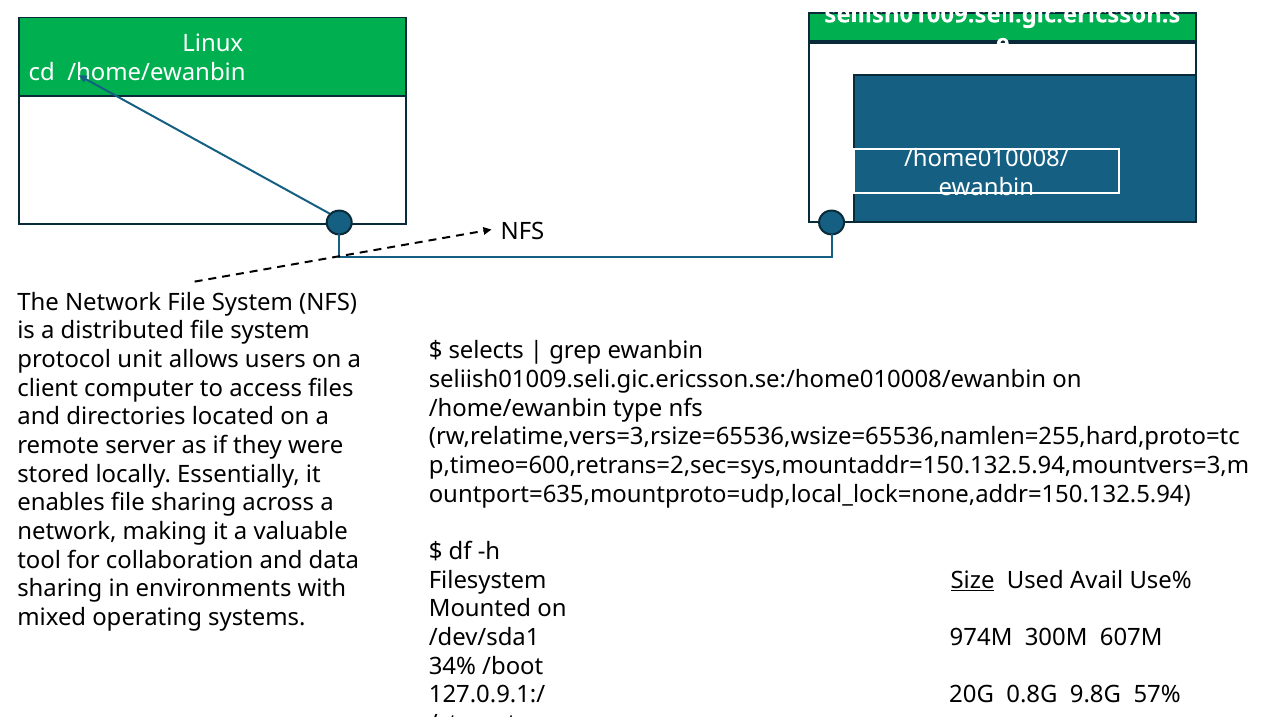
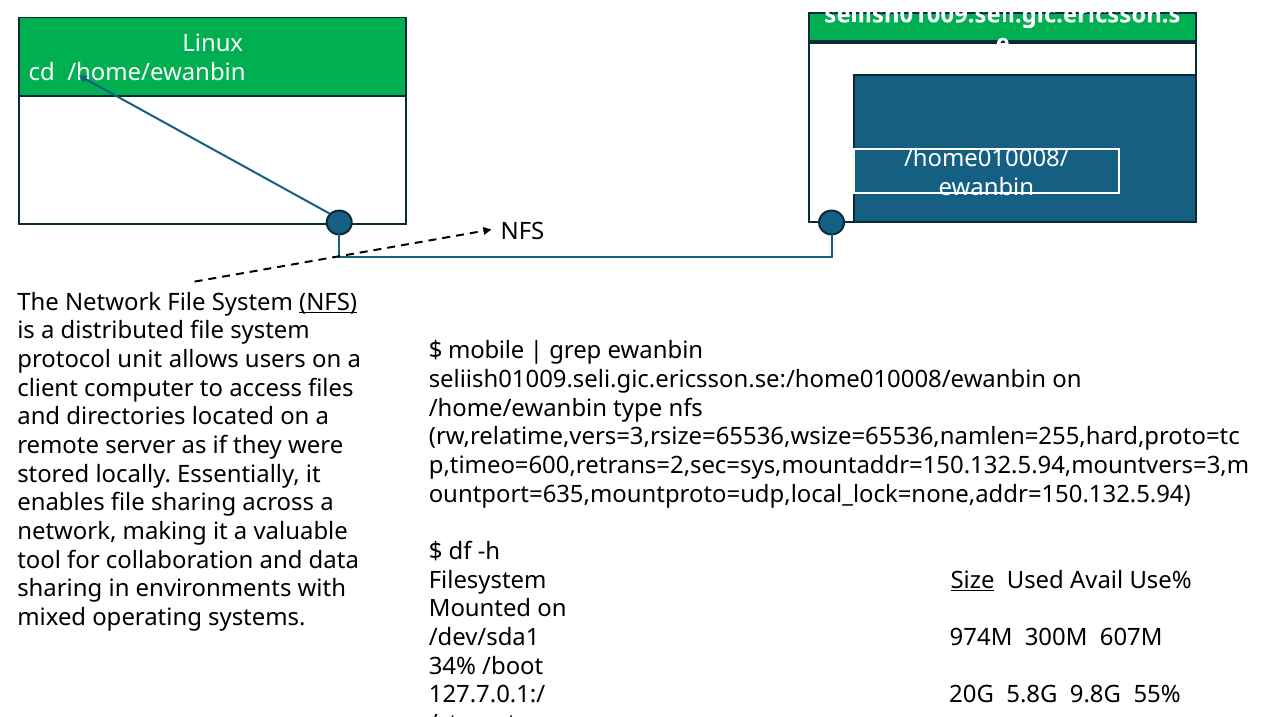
NFS underline: none -> present (328, 302)
selects: selects -> mobile (486, 351)
127.0.9.1:/: 127.0.9.1:/ -> 127.7.0.1:/ (487, 695)
0.8G: 0.8G -> 5.8G (1032, 695)
57%: 57% -> 55% (1157, 695)
